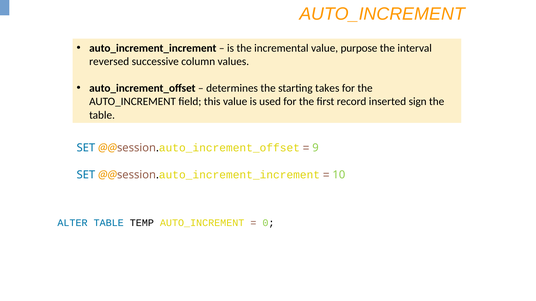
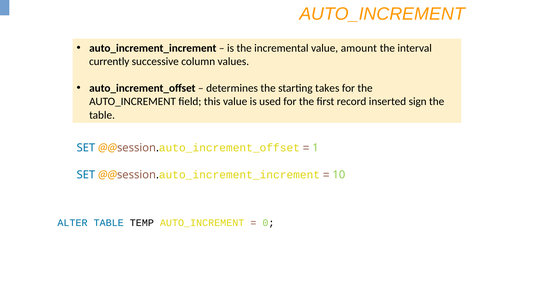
purpose: purpose -> amount (359, 48)
reversed: reversed -> currently (109, 62)
9: 9 -> 1 (316, 148)
